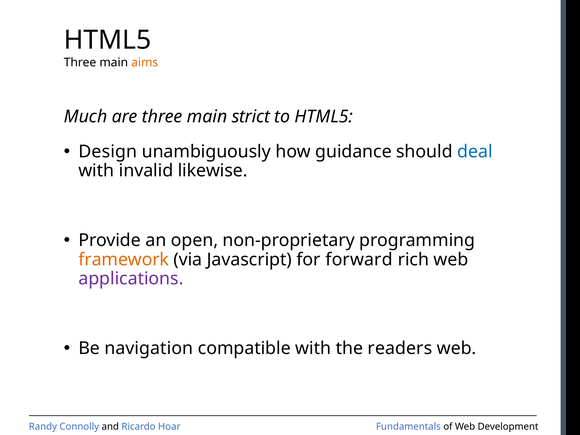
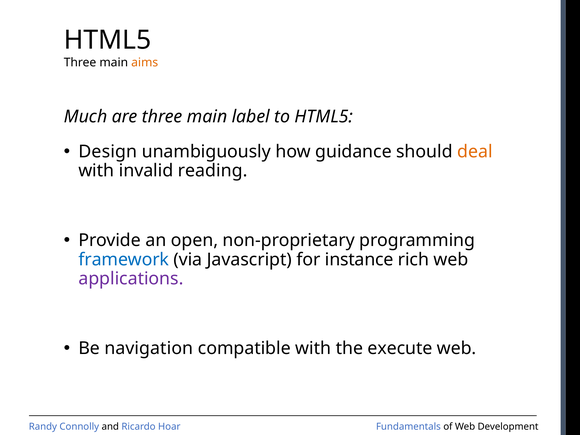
strict: strict -> label (251, 117)
deal colour: blue -> orange (475, 152)
likewise: likewise -> reading (213, 171)
framework colour: orange -> blue (124, 260)
forward: forward -> instance (359, 260)
readers: readers -> execute (400, 348)
